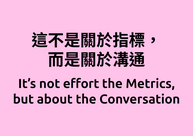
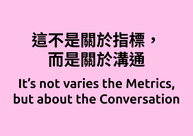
effort: effort -> varies (81, 84)
